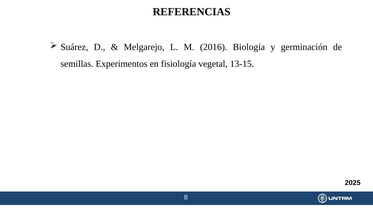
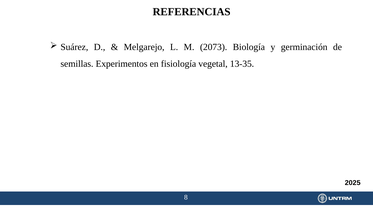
2016: 2016 -> 2073 (214, 47)
13-15: 13-15 -> 13-35 (242, 64)
